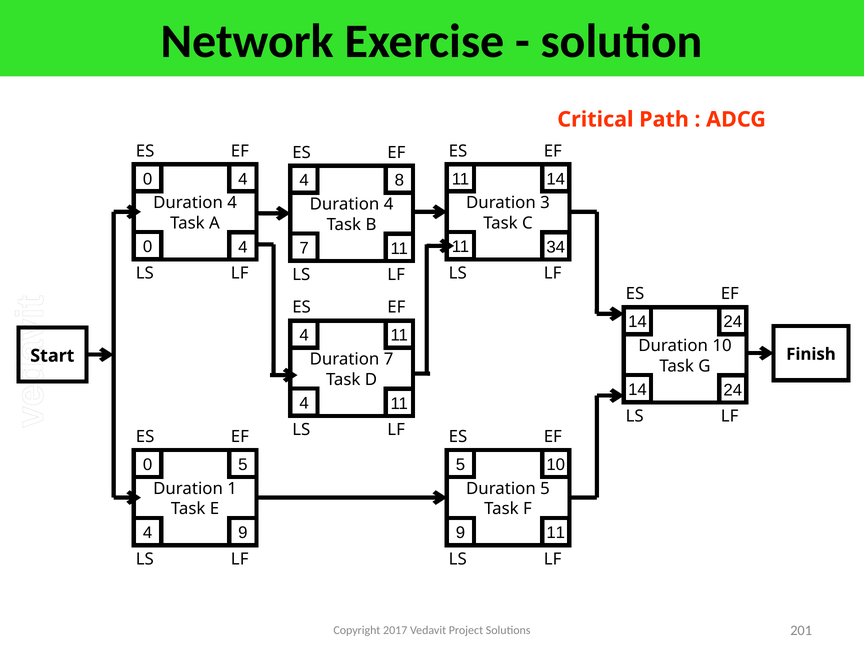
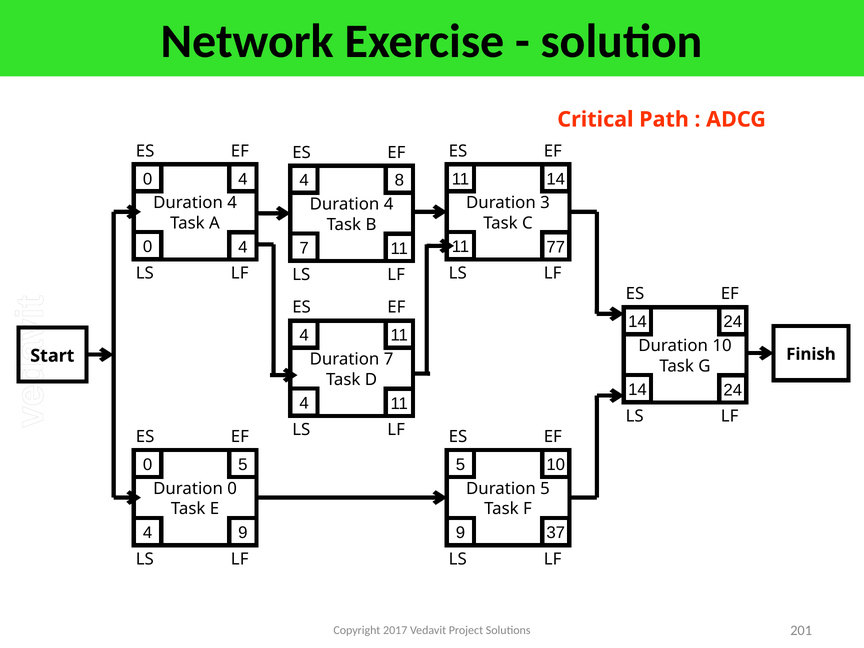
34: 34 -> 77 (556, 247)
Duration 1: 1 -> 0 (232, 489)
9 11: 11 -> 37 (556, 533)
